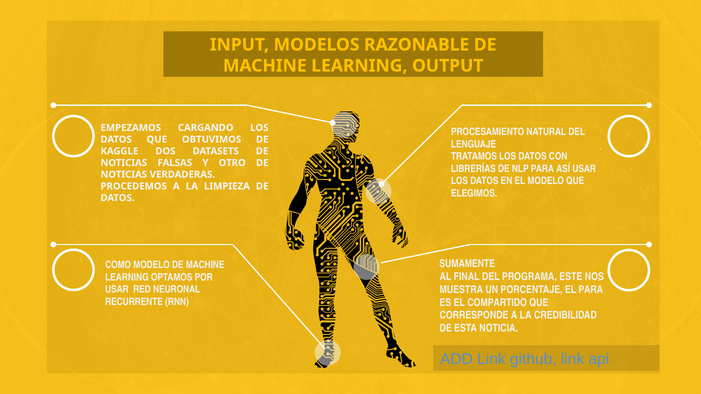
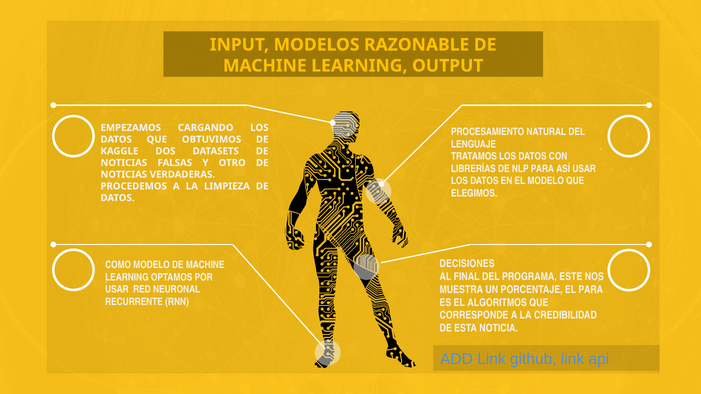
SUMAMENTE: SUMAMENTE -> DECISIONES (467, 264)
COMPARTIDO: COMPARTIDO -> ALGORITMOS (497, 303)
